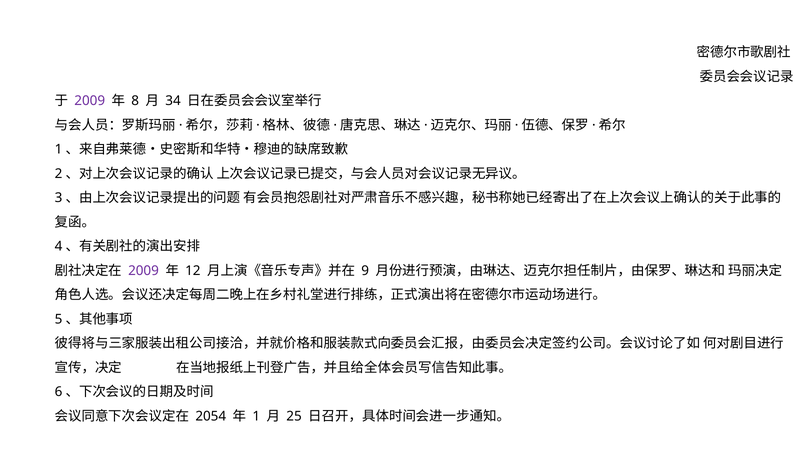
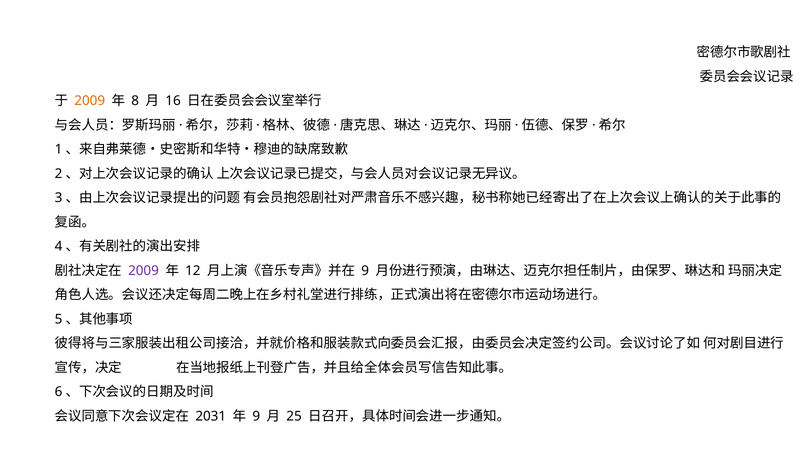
2009 colour: purple -> orange (90, 101)
34: 34 -> 16 (173, 101)
2054: 2054 -> 2031 (211, 416)
1: 1 -> 9 (256, 416)
